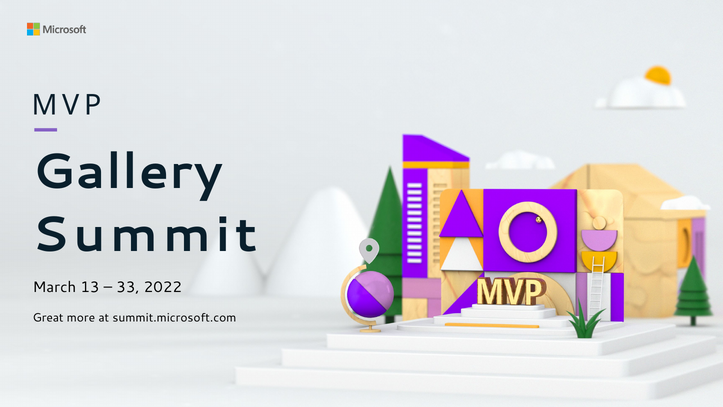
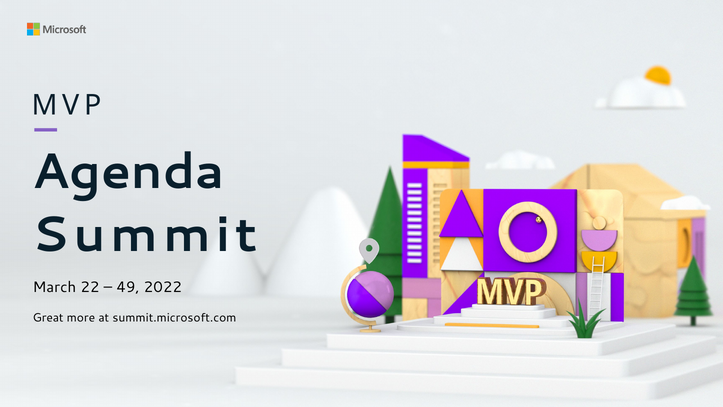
Gallery: Gallery -> Agenda (128, 172)
13: 13 -> 22 (90, 287)
33: 33 -> 49 (128, 287)
